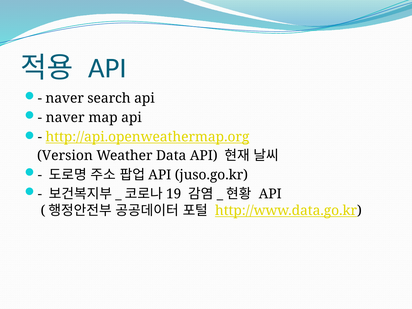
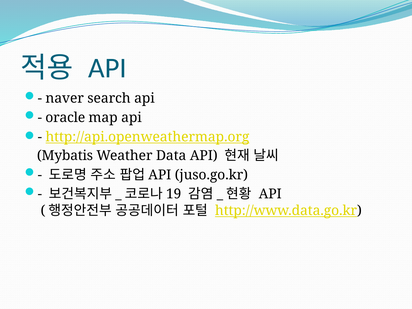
naver: naver -> oracle (65, 118)
Version: Version -> Mybatis (65, 156)
